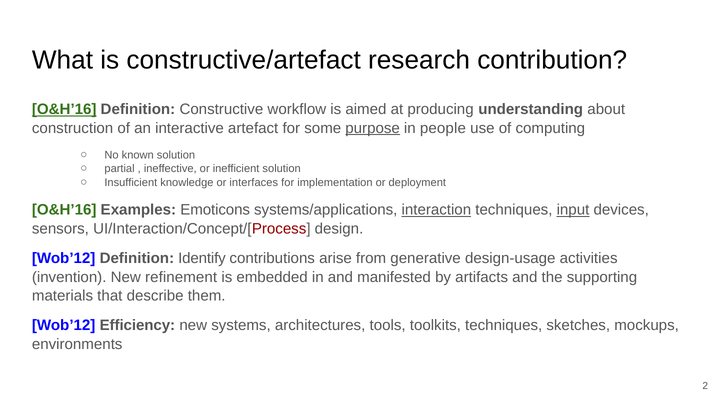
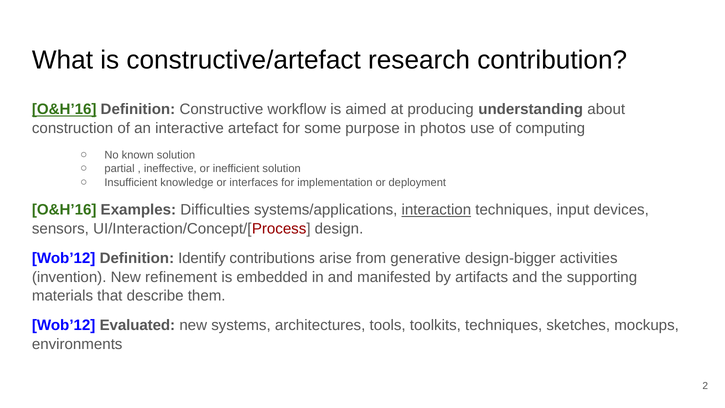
purpose underline: present -> none (373, 128)
people: people -> photos (443, 128)
Emoticons: Emoticons -> Difficulties (215, 210)
input underline: present -> none (573, 210)
design-usage: design-usage -> design-bigger (510, 258)
Efficiency: Efficiency -> Evaluated (137, 325)
